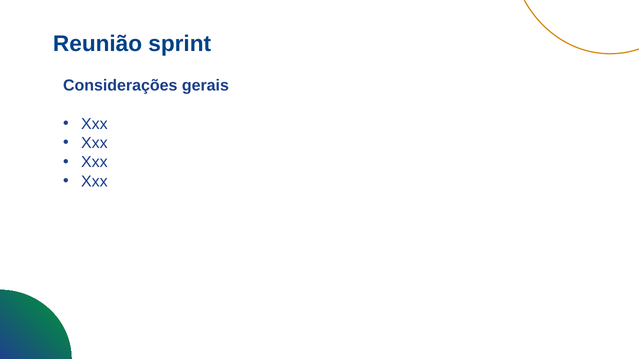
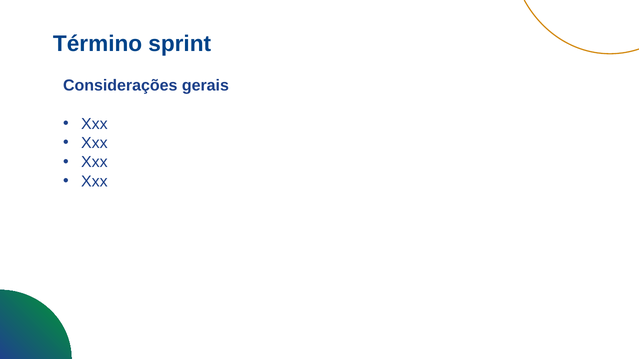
Reunião: Reunião -> Término (98, 44)
